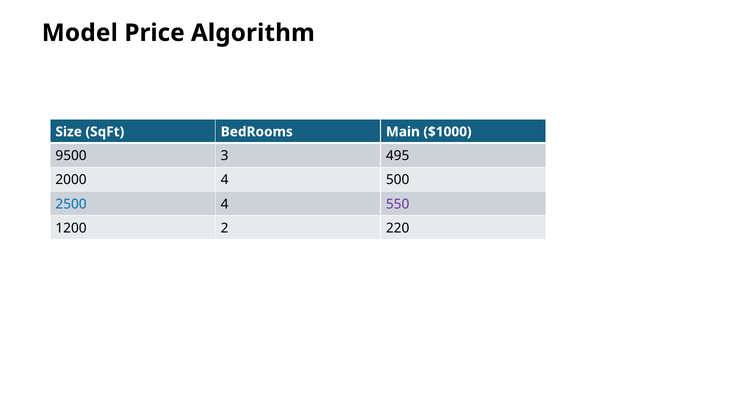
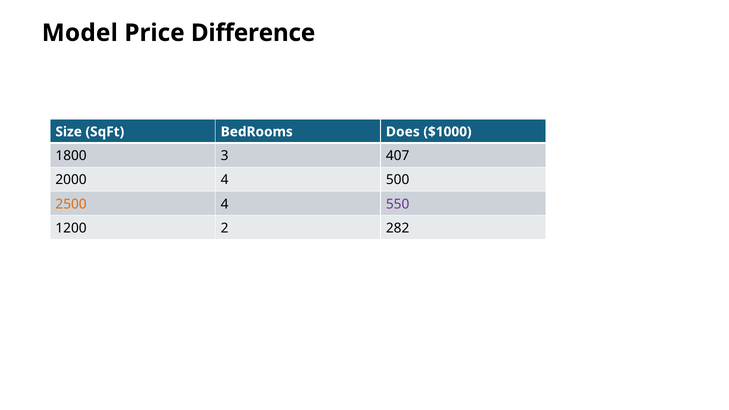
Algorithm: Algorithm -> Difference (253, 33)
Main: Main -> Does (403, 132)
9500: 9500 -> 1800 (71, 156)
495: 495 -> 407 (398, 156)
2500 colour: blue -> orange (71, 204)
220: 220 -> 282 (398, 228)
